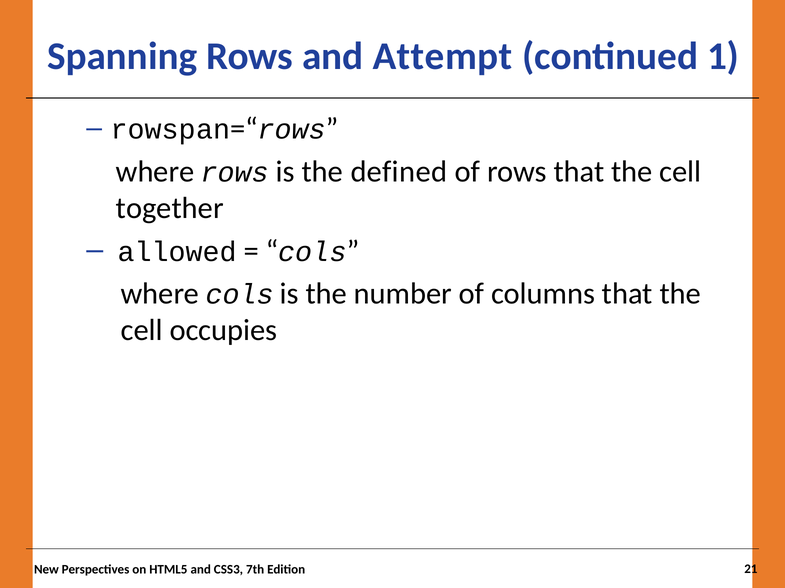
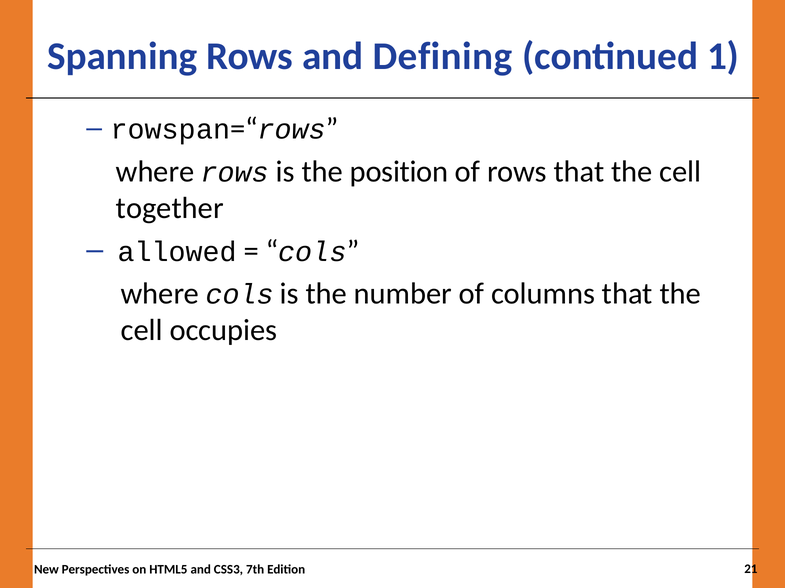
Attempt: Attempt -> Defining (443, 56)
defined: defined -> position (399, 172)
